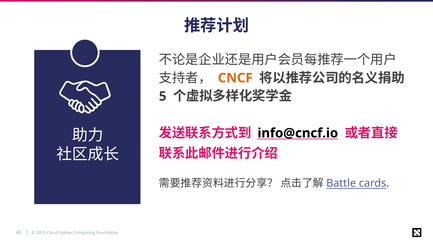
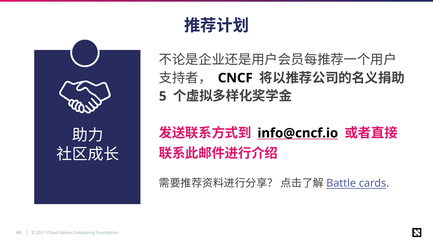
CNCF colour: orange -> black (235, 78)
